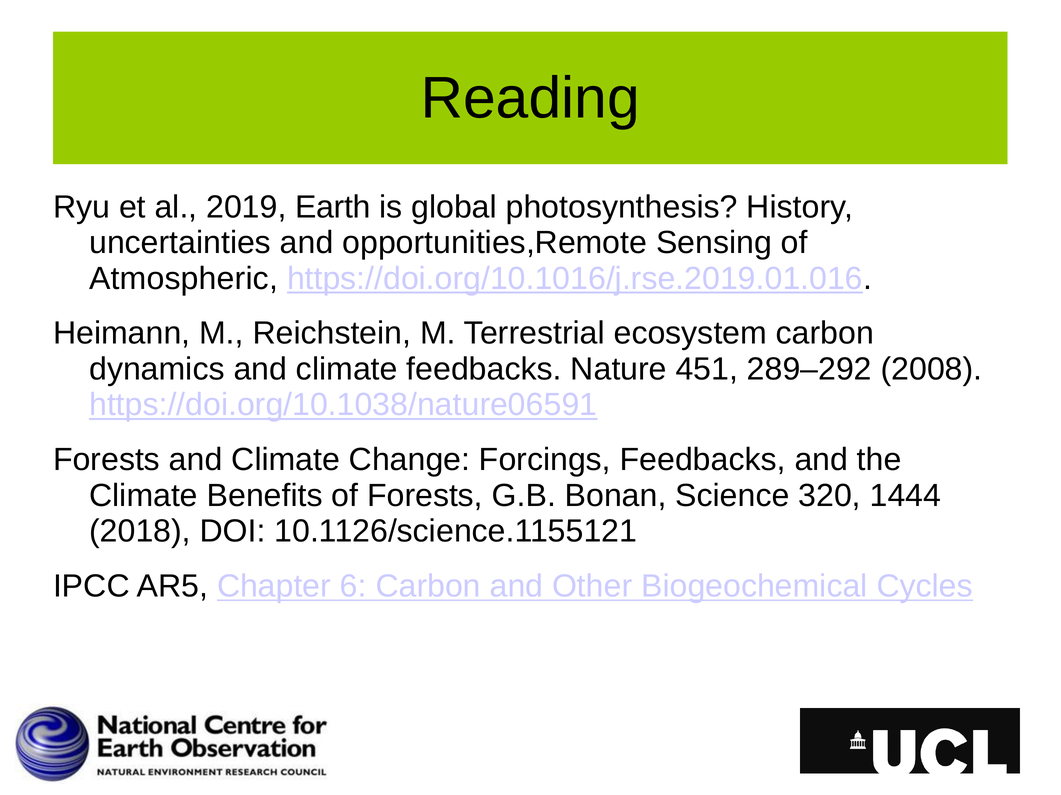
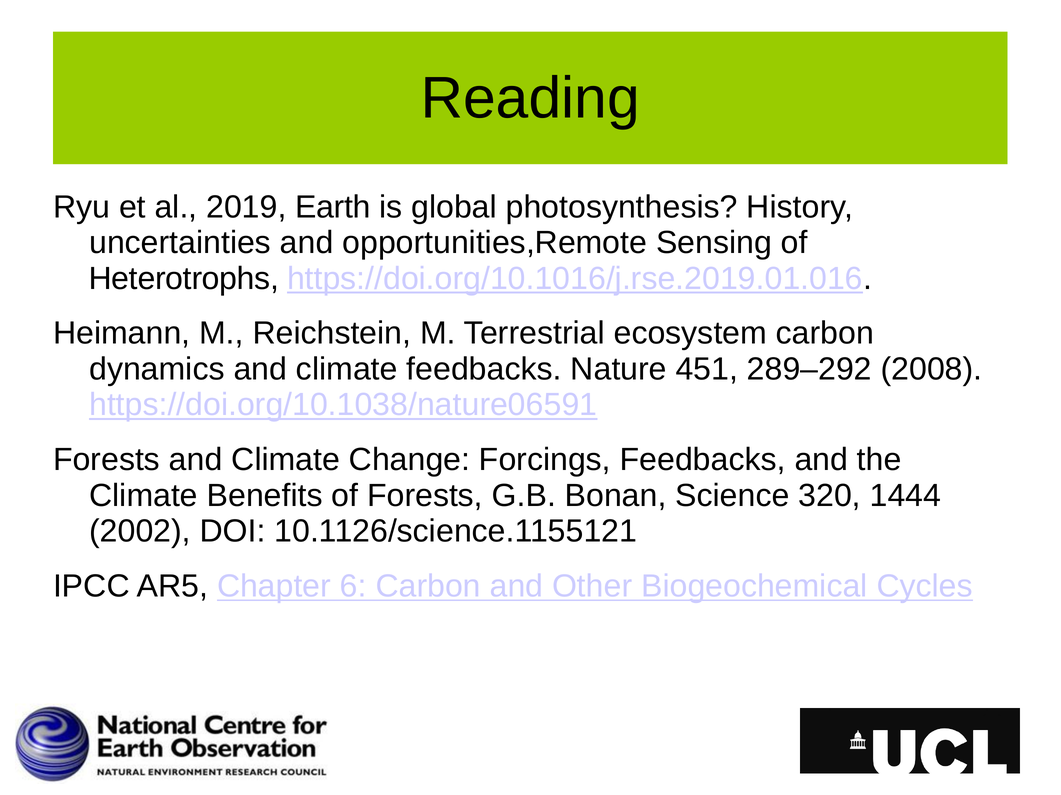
Atmospheric: Atmospheric -> Heterotrophs (184, 279)
2018: 2018 -> 2002 (140, 532)
